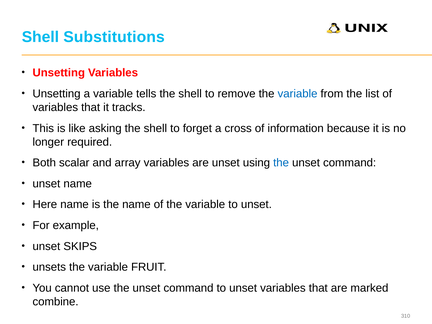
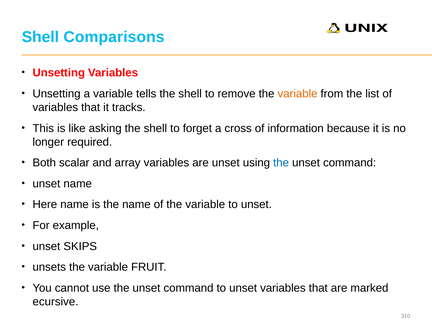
Substitutions: Substitutions -> Comparisons (114, 37)
variable colour: blue -> orange (298, 94)
combine: combine -> ecursive (55, 302)
